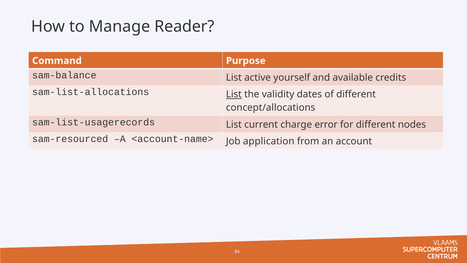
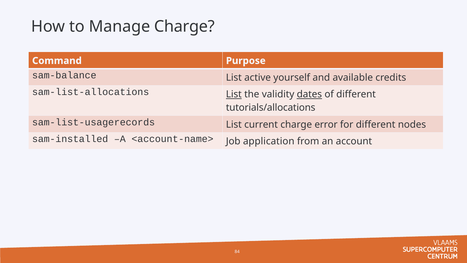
Manage Reader: Reader -> Charge (184, 26)
dates underline: none -> present (309, 94)
concept/allocations: concept/allocations -> tutorials/allocations (271, 108)
sam-resourced: sam-resourced -> sam-installed (70, 139)
